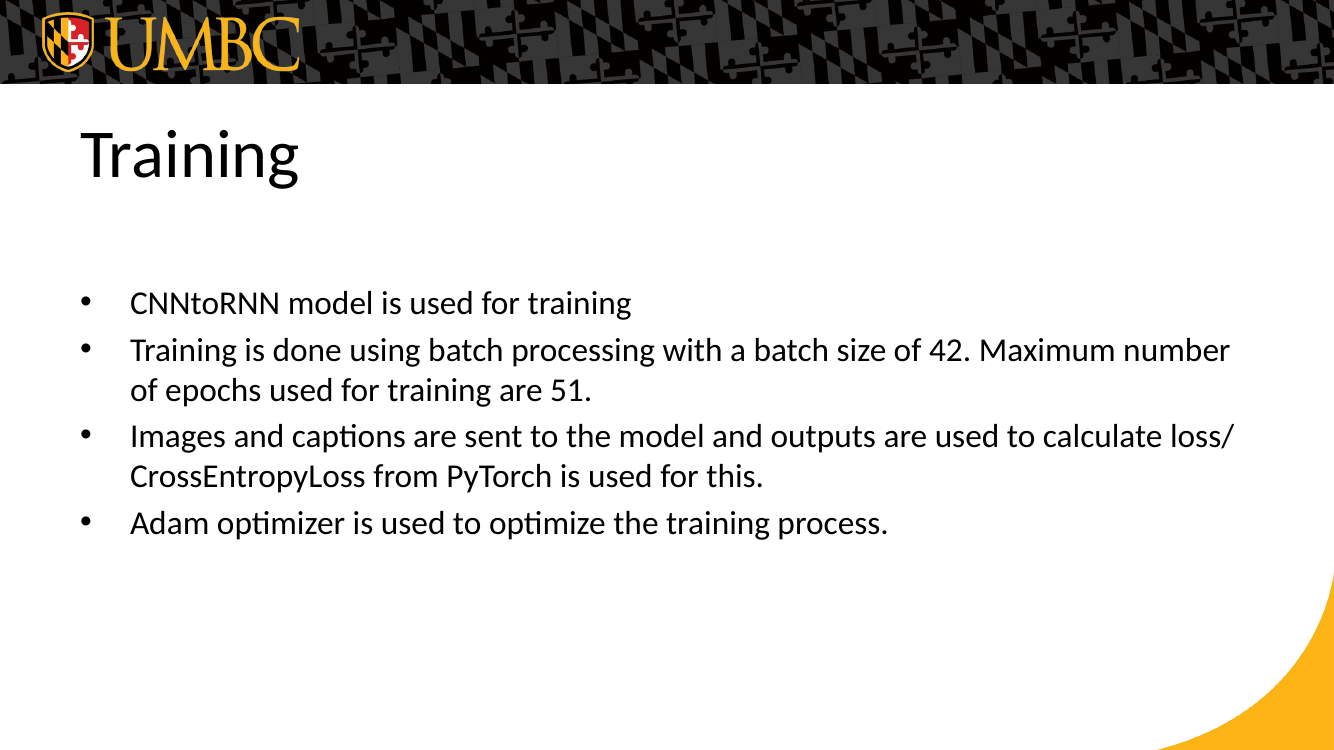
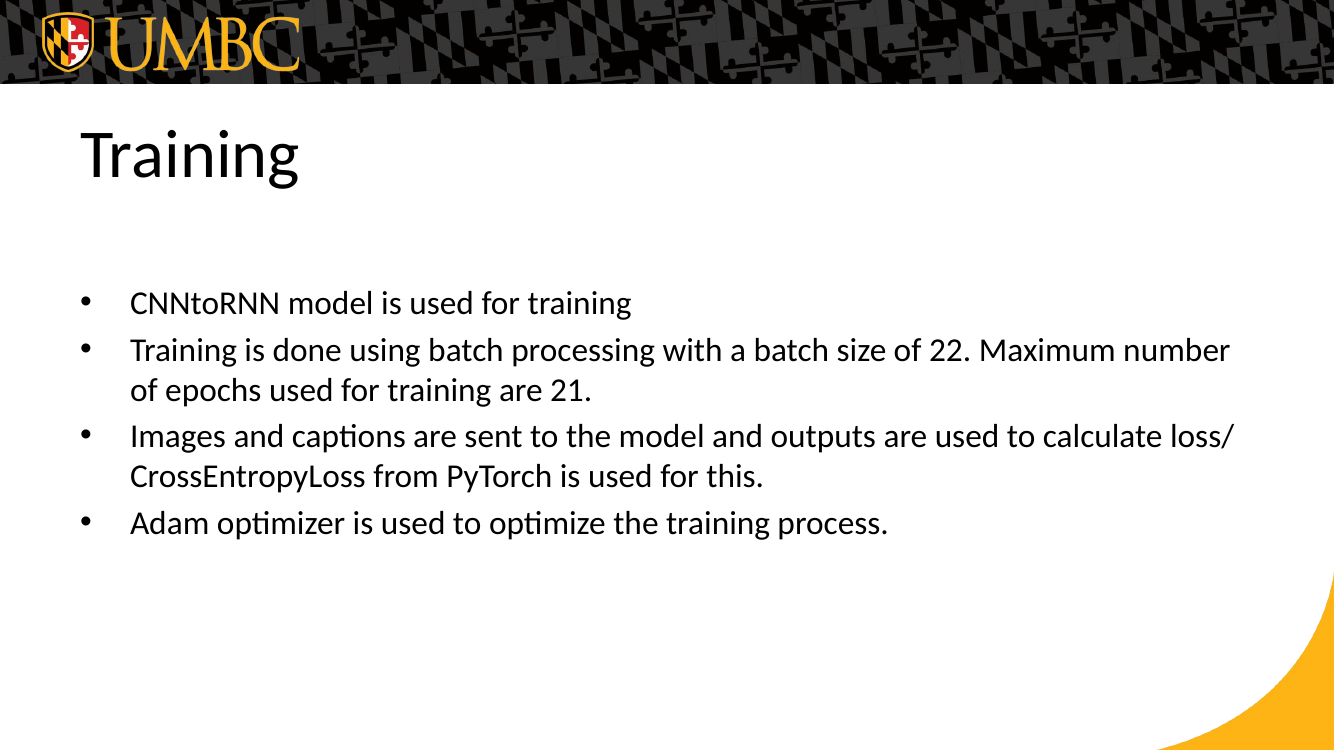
42: 42 -> 22 (950, 350)
51: 51 -> 21 (571, 390)
